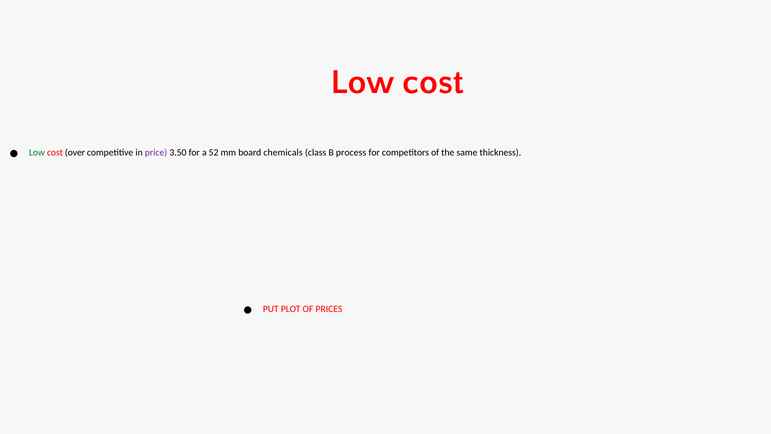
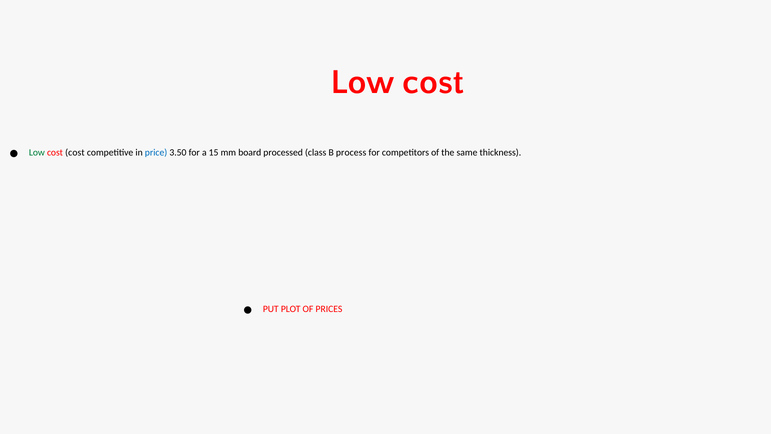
cost over: over -> cost (75, 152)
price colour: purple -> blue (156, 152)
52: 52 -> 15 (214, 152)
chemicals: chemicals -> processed (283, 152)
